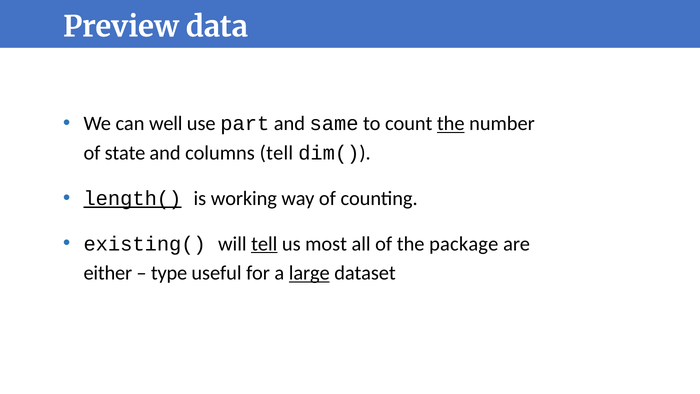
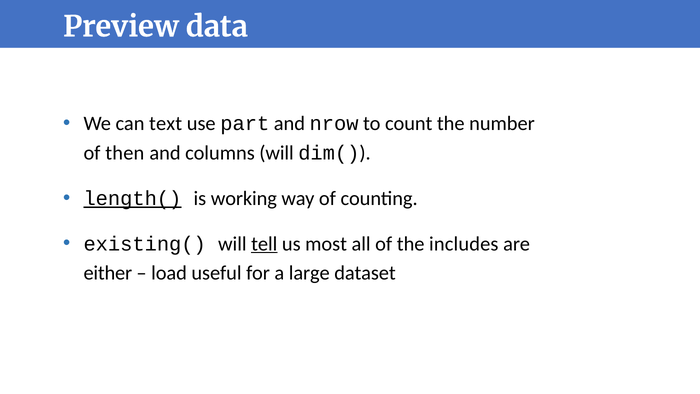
well: well -> text (166, 124)
same: same -> nrow (334, 124)
the underline: present -> none (451, 124)
state: state -> then (125, 153)
columns tell: tell -> will (277, 153)
package: package -> includes (464, 244)
type: type -> load (169, 273)
large underline: present -> none (309, 273)
